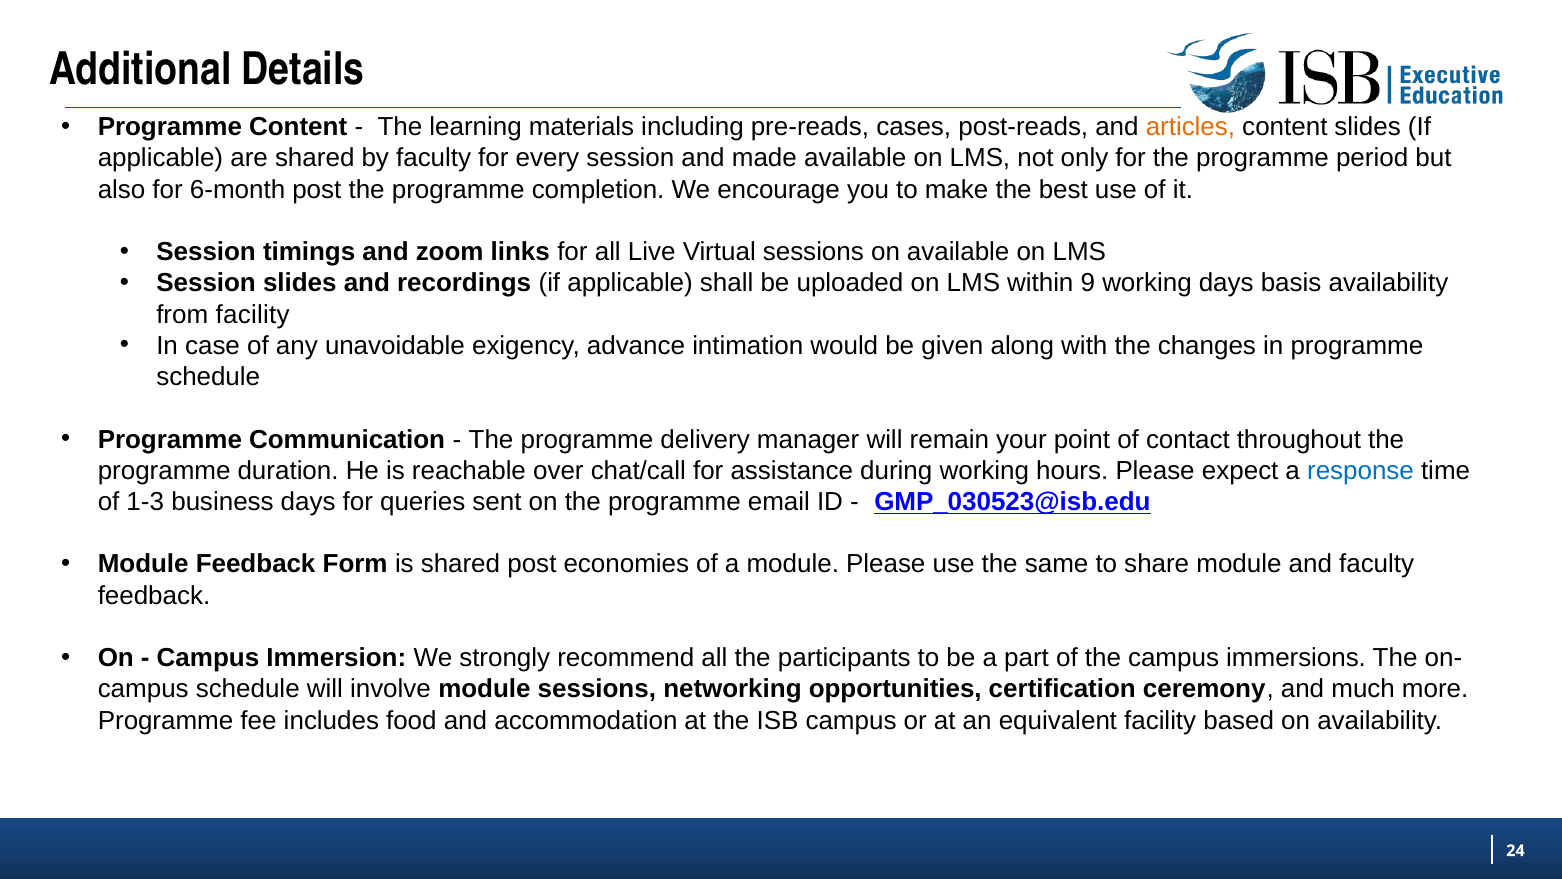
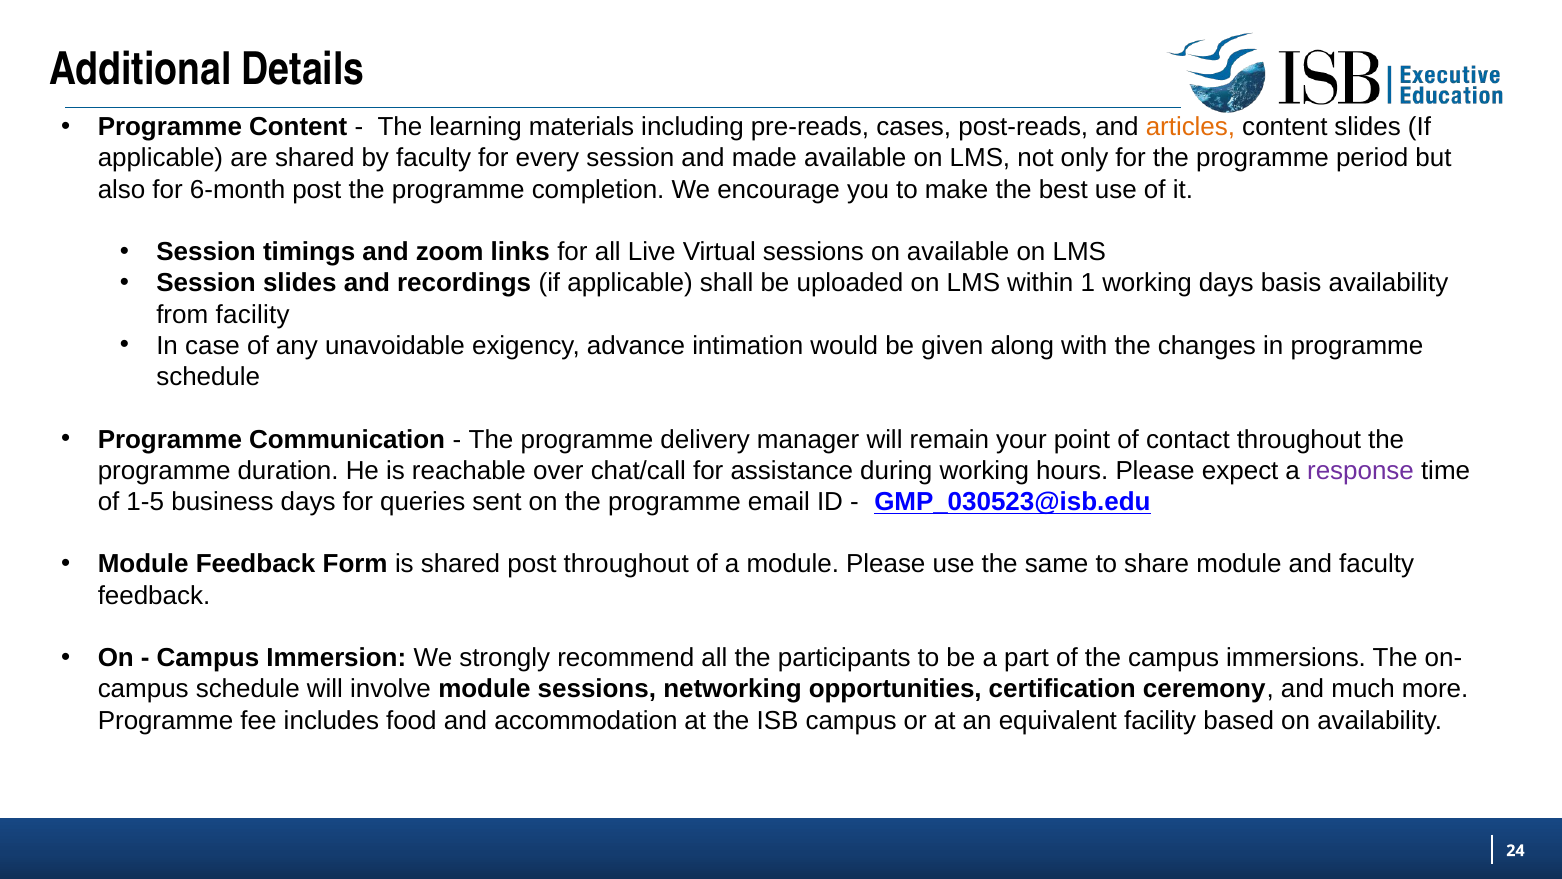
9: 9 -> 1 (1088, 283)
response colour: blue -> purple (1361, 470)
1-3: 1-3 -> 1-5 (145, 502)
post economies: economies -> throughout (626, 564)
